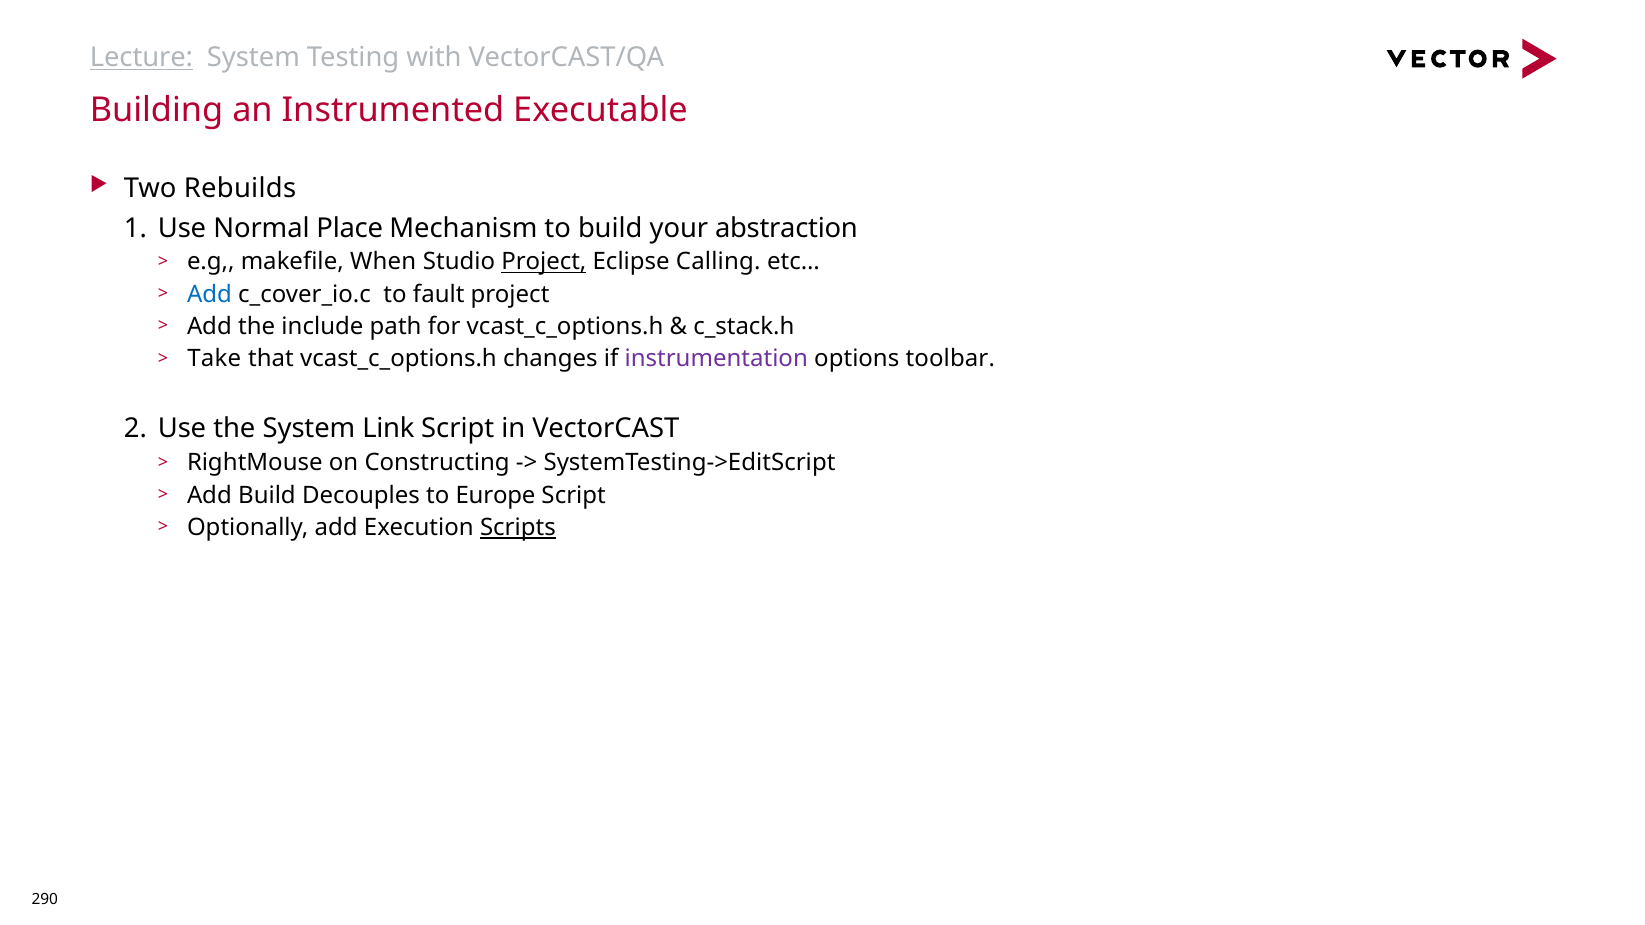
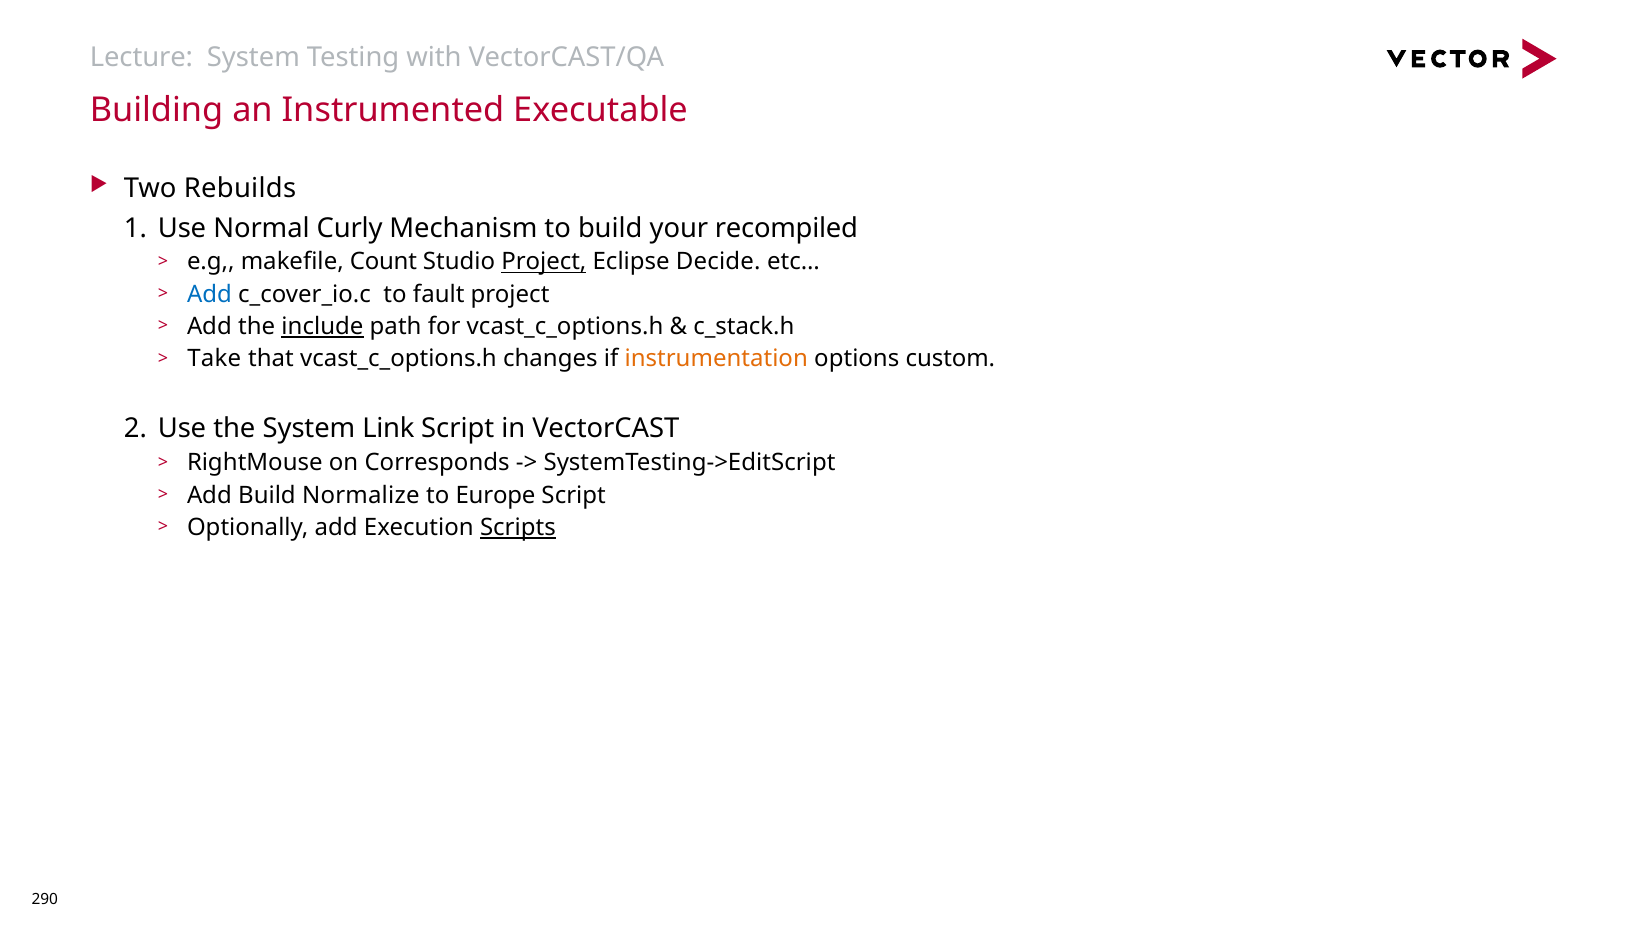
Lecture underline: present -> none (141, 58)
Place: Place -> Curly (350, 228)
abstraction: abstraction -> recompiled (786, 228)
When: When -> Count (383, 262)
Calling: Calling -> Decide (718, 262)
include underline: none -> present (322, 327)
instrumentation colour: purple -> orange (716, 359)
toolbar: toolbar -> custom (950, 359)
Constructing: Constructing -> Corresponds (437, 463)
Decouples: Decouples -> Normalize (361, 495)
